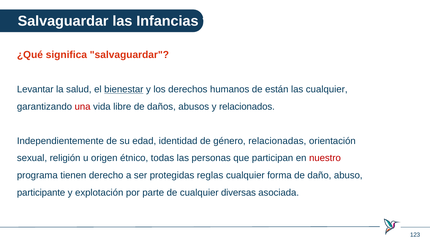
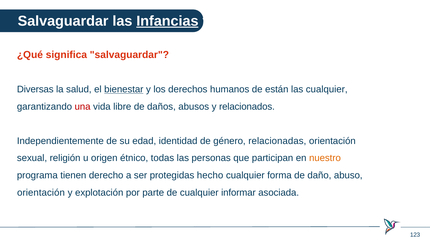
Infancias underline: none -> present (167, 21)
Levantar: Levantar -> Diversas (35, 89)
nuestro colour: red -> orange (325, 158)
reglas: reglas -> hecho (210, 175)
participante: participante -> orientación (41, 192)
diversas: diversas -> informar (238, 192)
